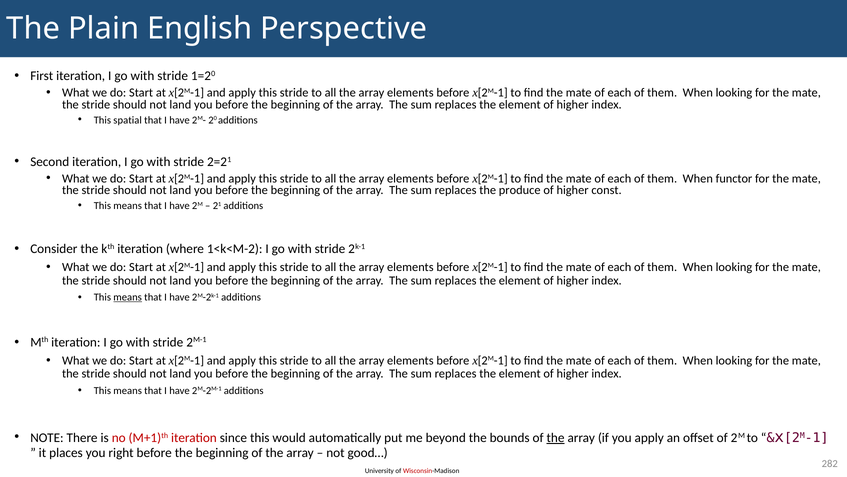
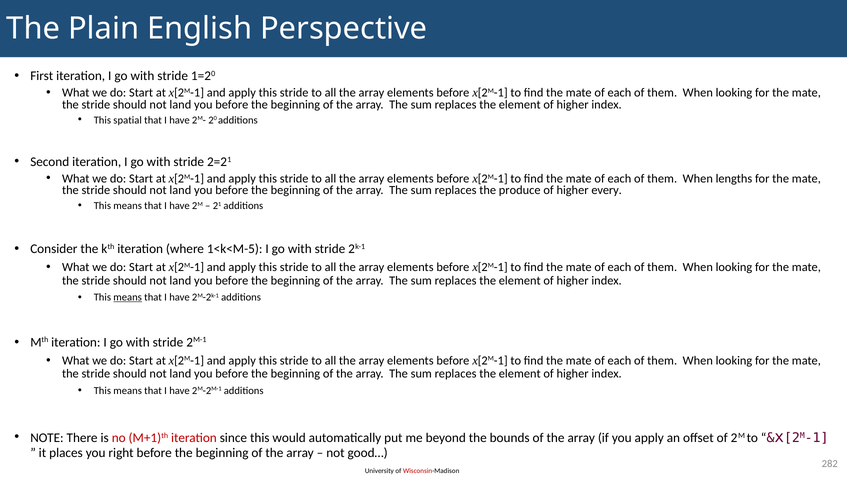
functor: functor -> lengths (734, 178)
const: const -> every (607, 190)
1<k<M-2: 1<k<M-2 -> 1<k<M-5 (235, 249)
the underline: present -> none (556, 437)
